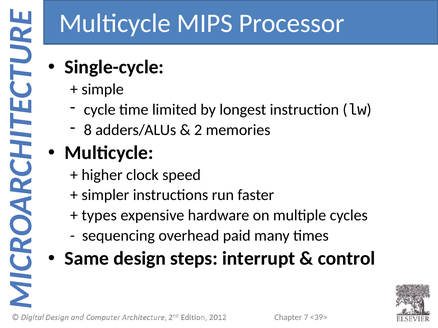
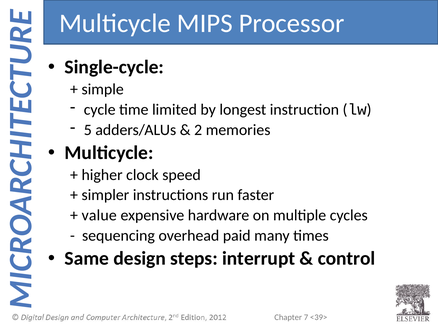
8: 8 -> 5 (88, 130)
types: types -> value (99, 216)
